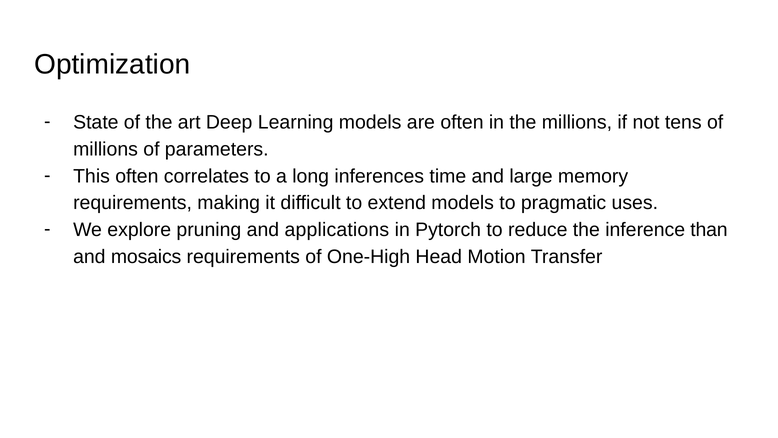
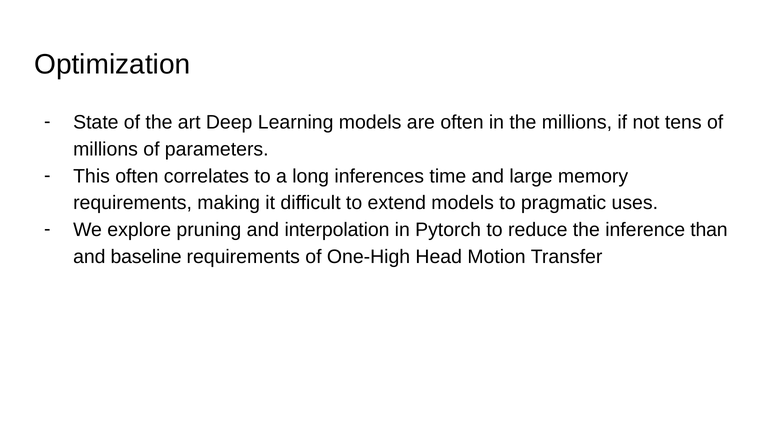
applications: applications -> interpolation (337, 230)
mosaics: mosaics -> baseline (146, 257)
